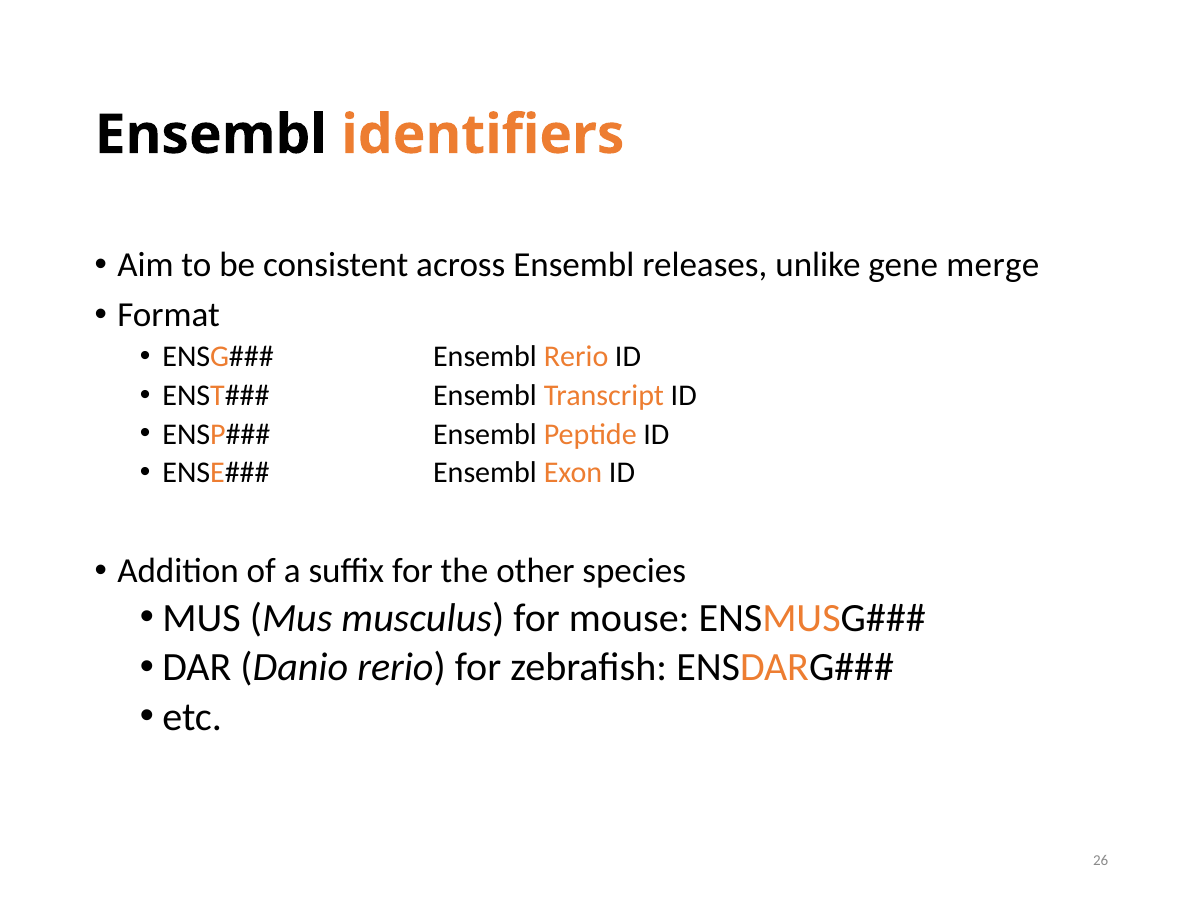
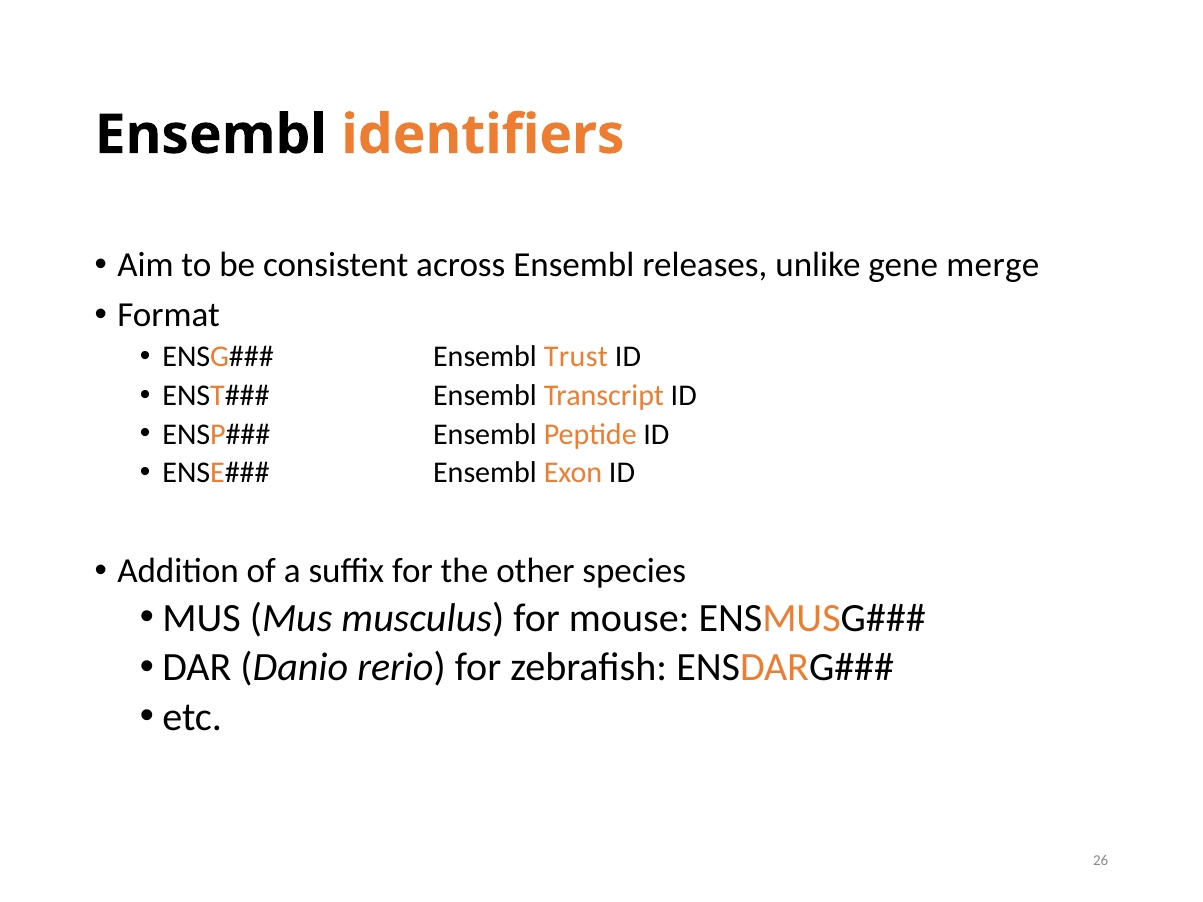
Ensembl Rerio: Rerio -> Trust (576, 357)
